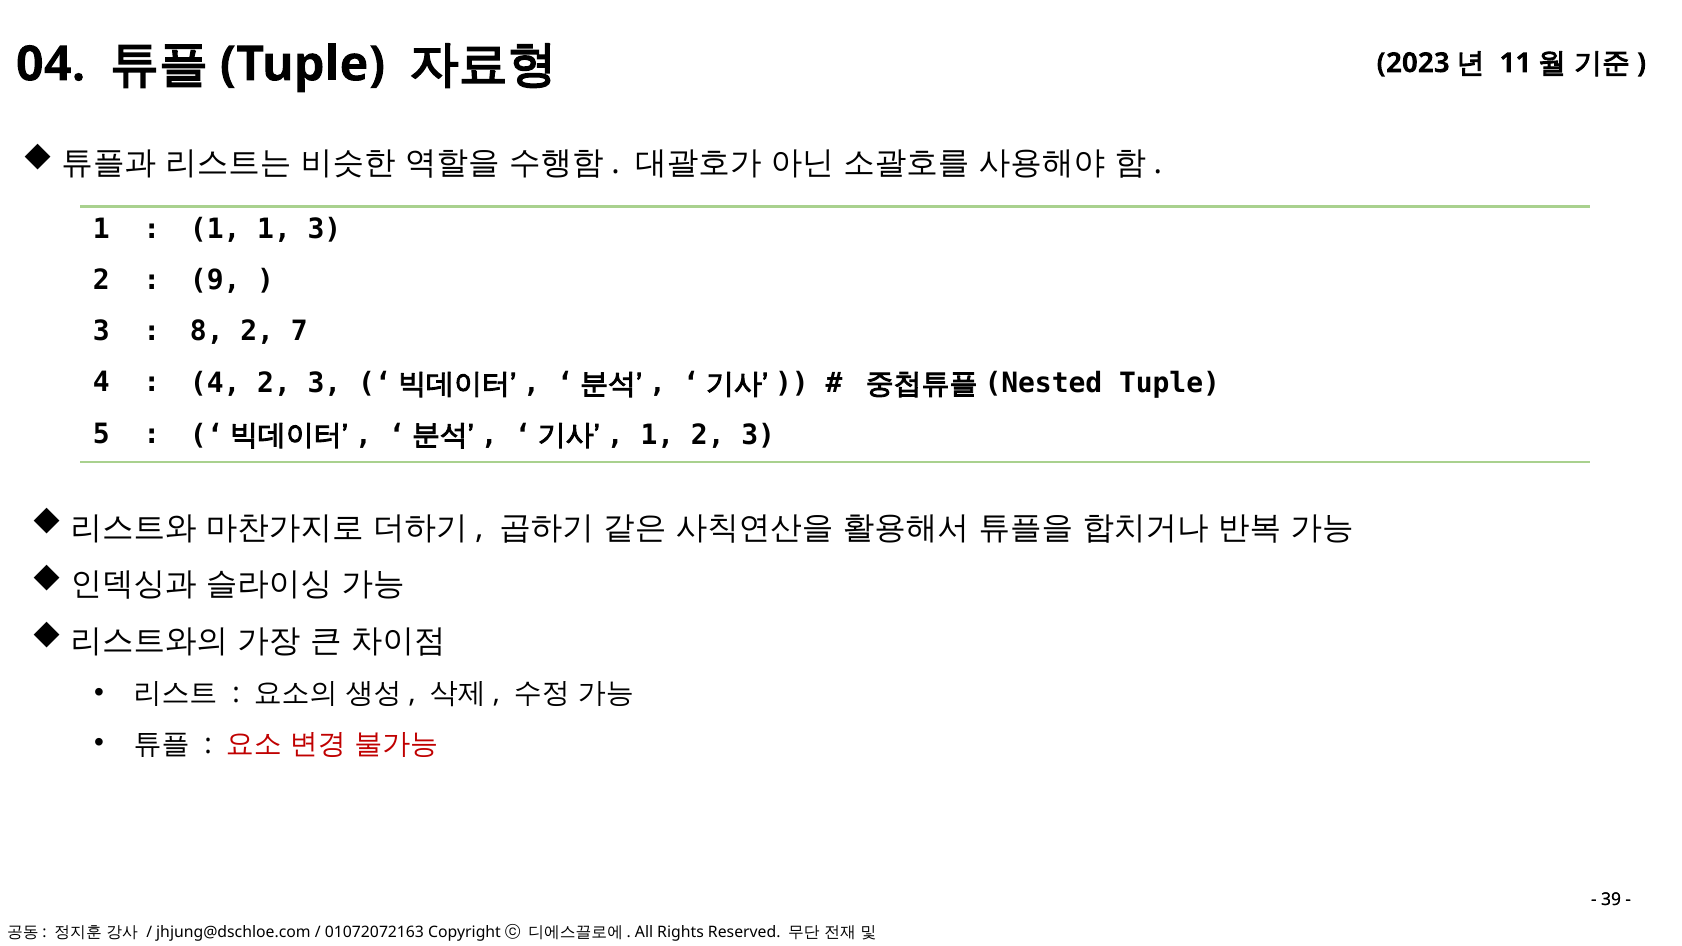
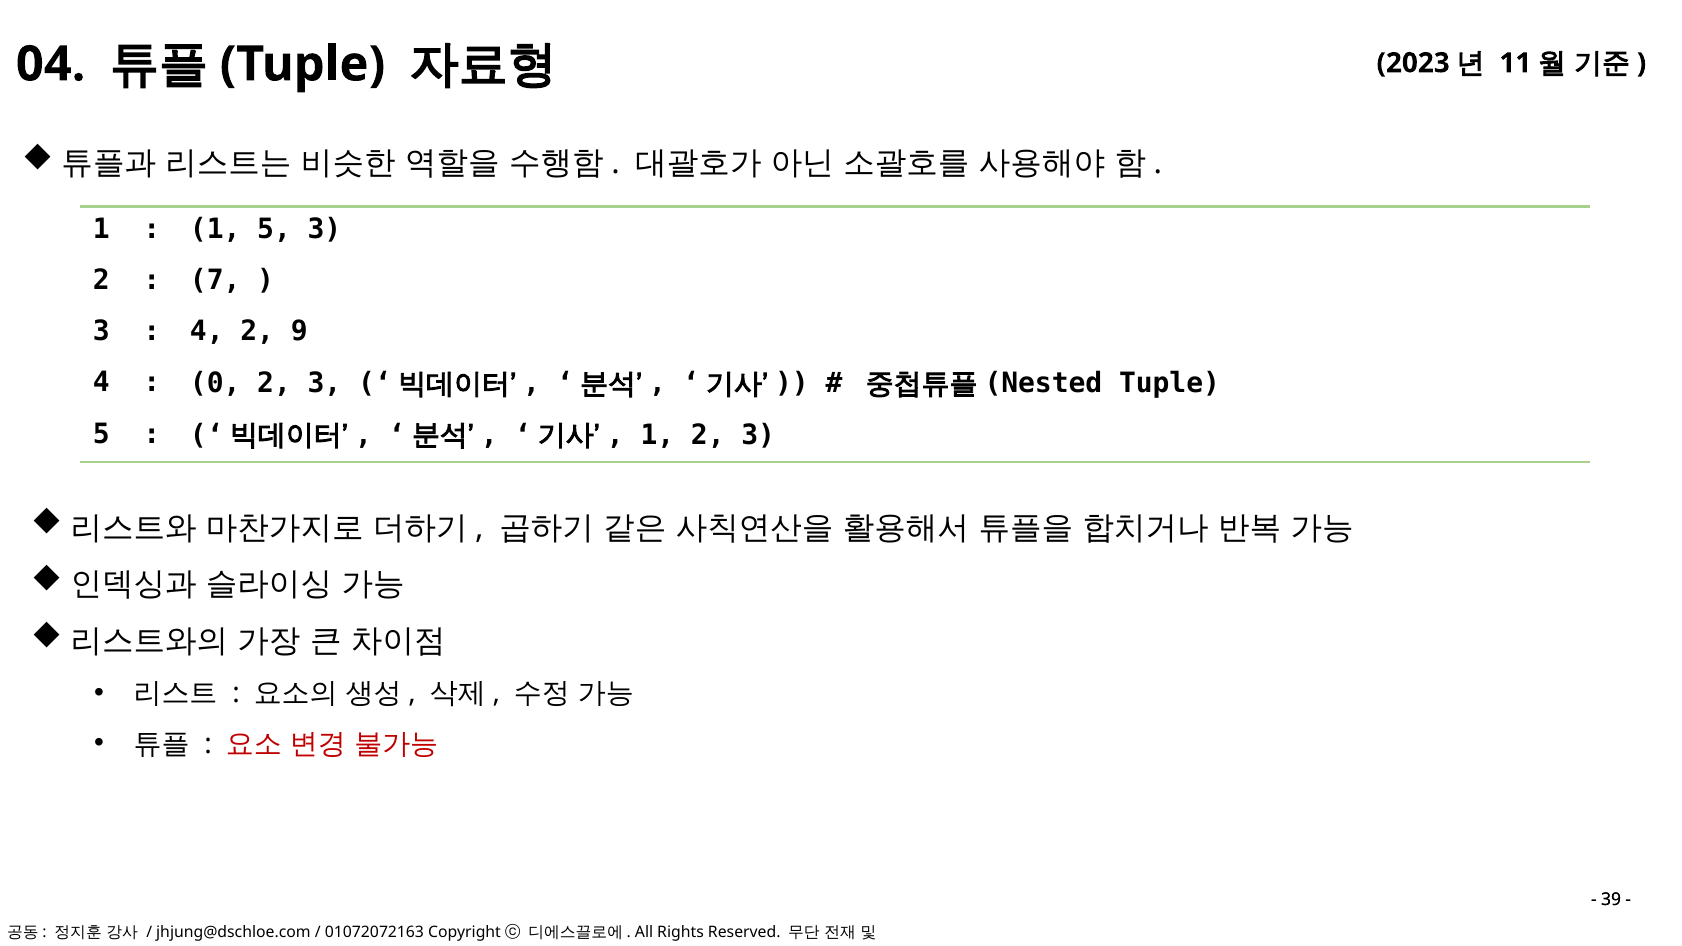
1 1: 1 -> 5 (274, 229)
9: 9 -> 7 (215, 280)
8: 8 -> 4 (207, 332)
7: 7 -> 9 (299, 332)
4: 4 -> 0 (215, 384)
